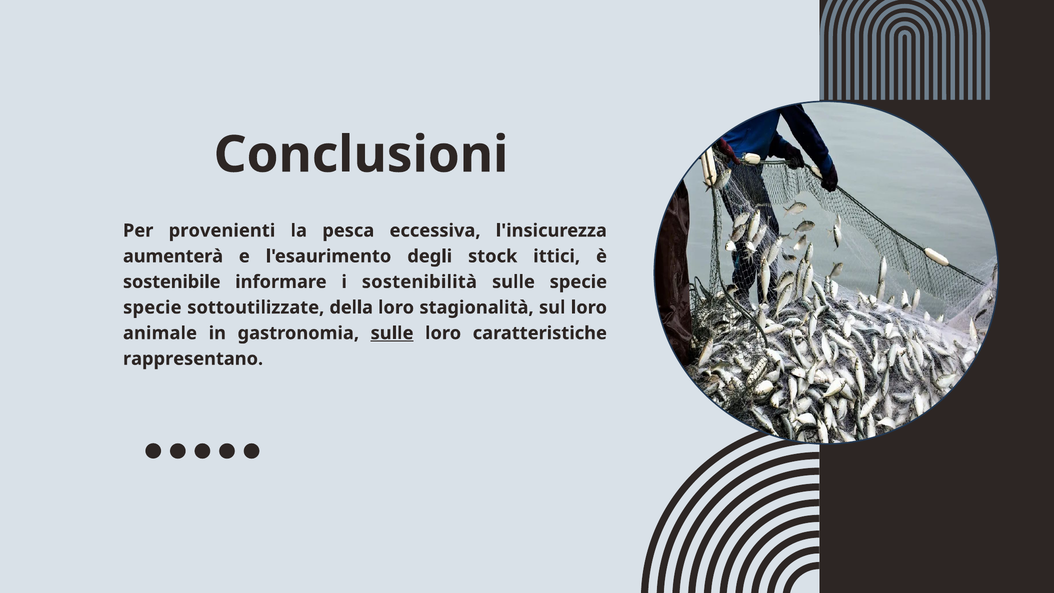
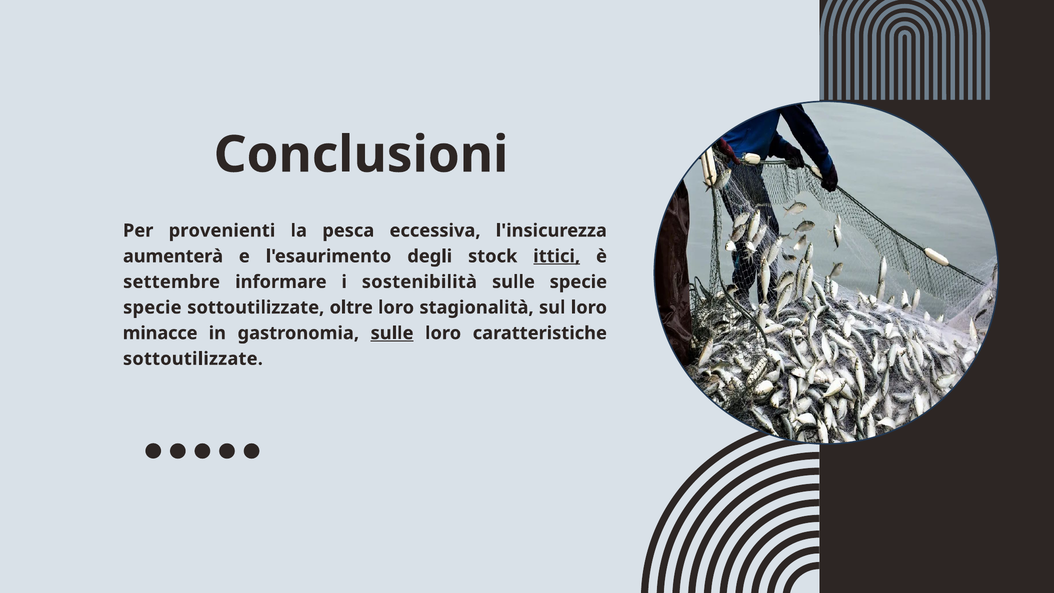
ittici underline: none -> present (557, 256)
sostenibile: sostenibile -> settembre (172, 282)
della: della -> oltre (351, 307)
animale: animale -> minacce (160, 333)
rappresentano: rappresentano -> sottoutilizzate (193, 359)
